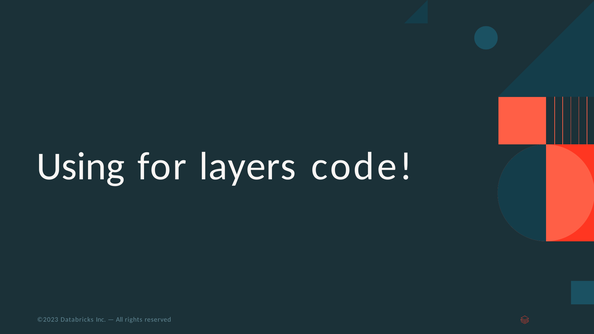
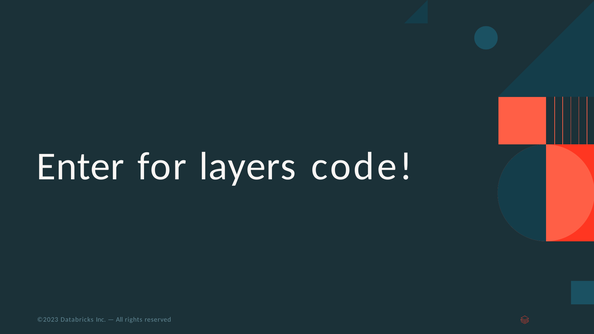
Using: Using -> Enter (80, 167)
